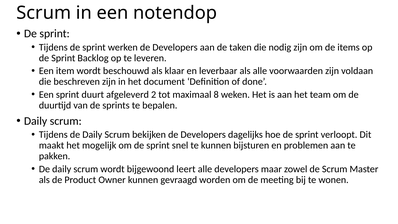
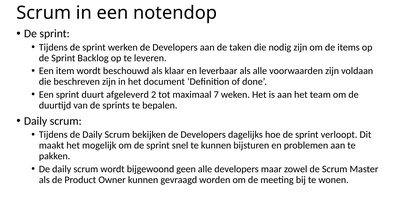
8: 8 -> 7 (216, 94)
leert: leert -> geen (186, 169)
